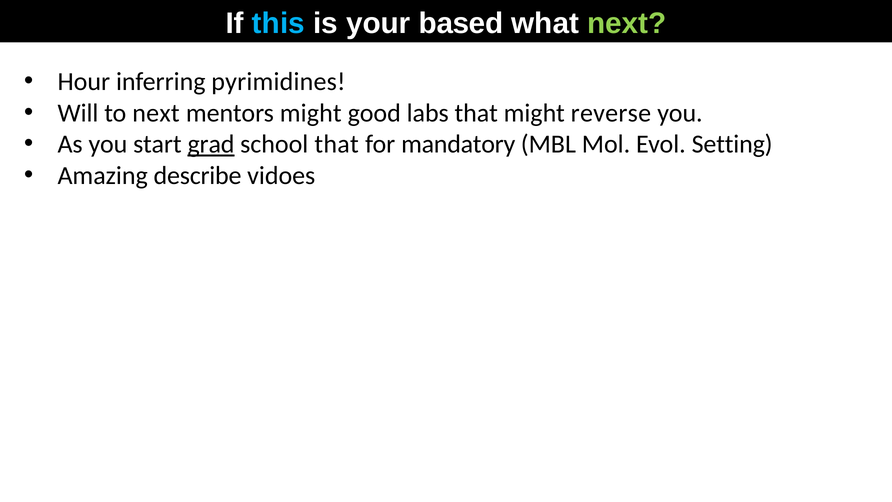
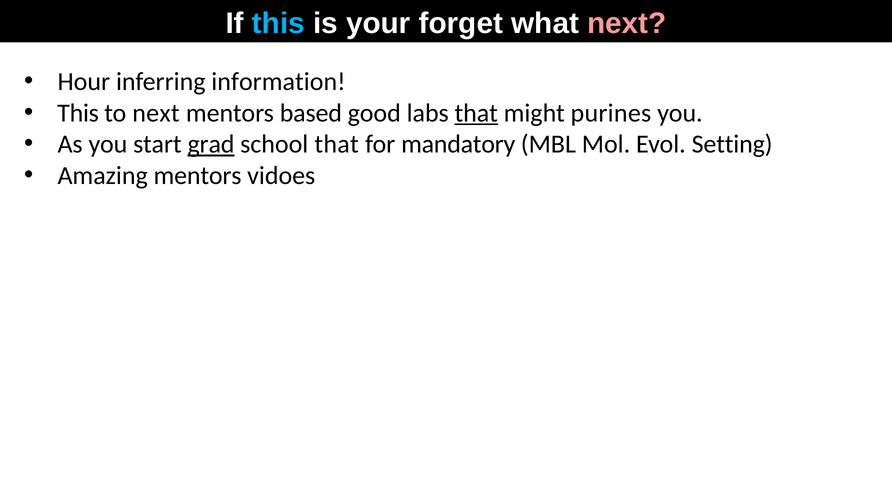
based: based -> forget (461, 23)
next colour: light green -> pink (627, 23)
pyrimidines: pyrimidines -> information (279, 82)
Will: Will -> This (78, 113)
mentors might: might -> based (311, 113)
that underline: none -> present (476, 113)
reverse: reverse -> purines (611, 113)
Amazing describe: describe -> mentors (198, 175)
